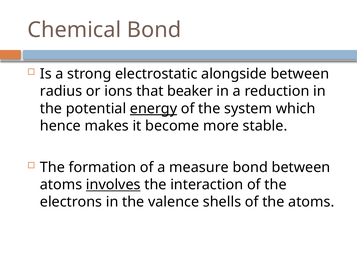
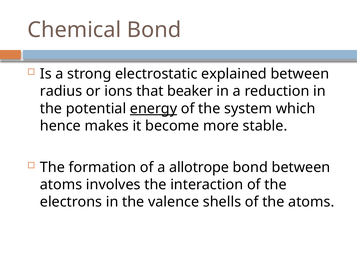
alongside: alongside -> explained (234, 74)
measure: measure -> allotrope (199, 167)
involves underline: present -> none (113, 184)
